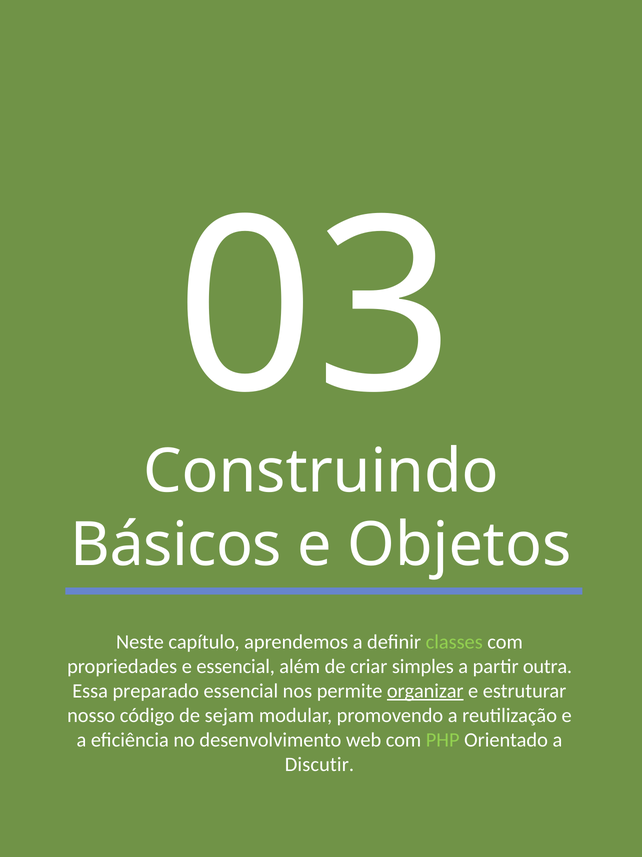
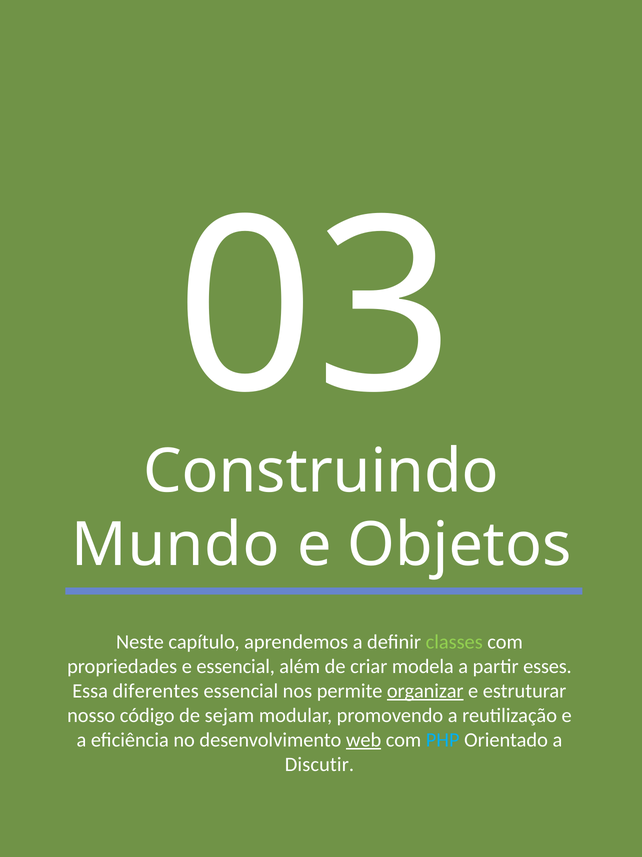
Básicos: Básicos -> Mundo (175, 544)
simples: simples -> modela (423, 666)
outra: outra -> esses (547, 666)
preparado: preparado -> diferentes (156, 690)
web underline: none -> present (364, 739)
PHP colour: light green -> light blue (443, 739)
